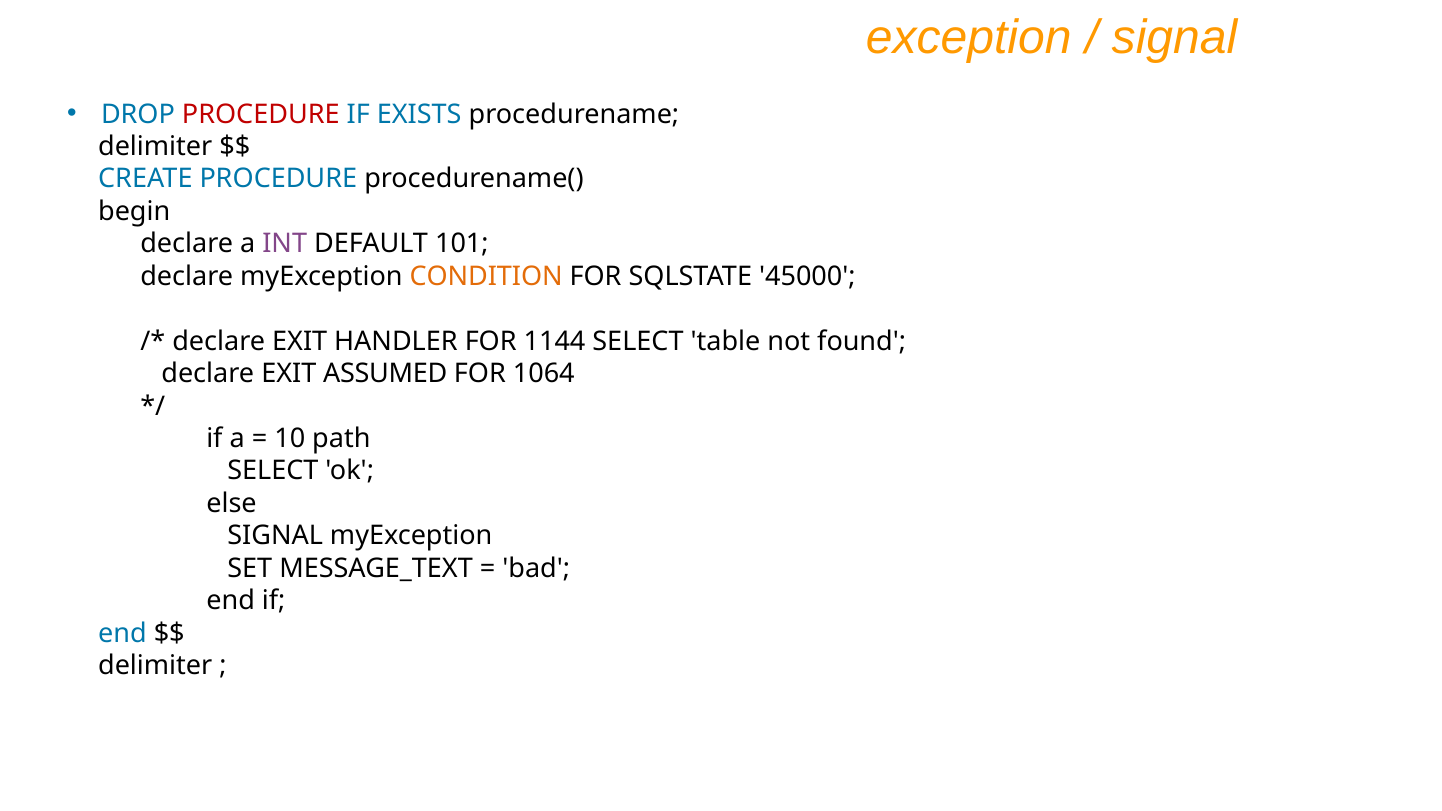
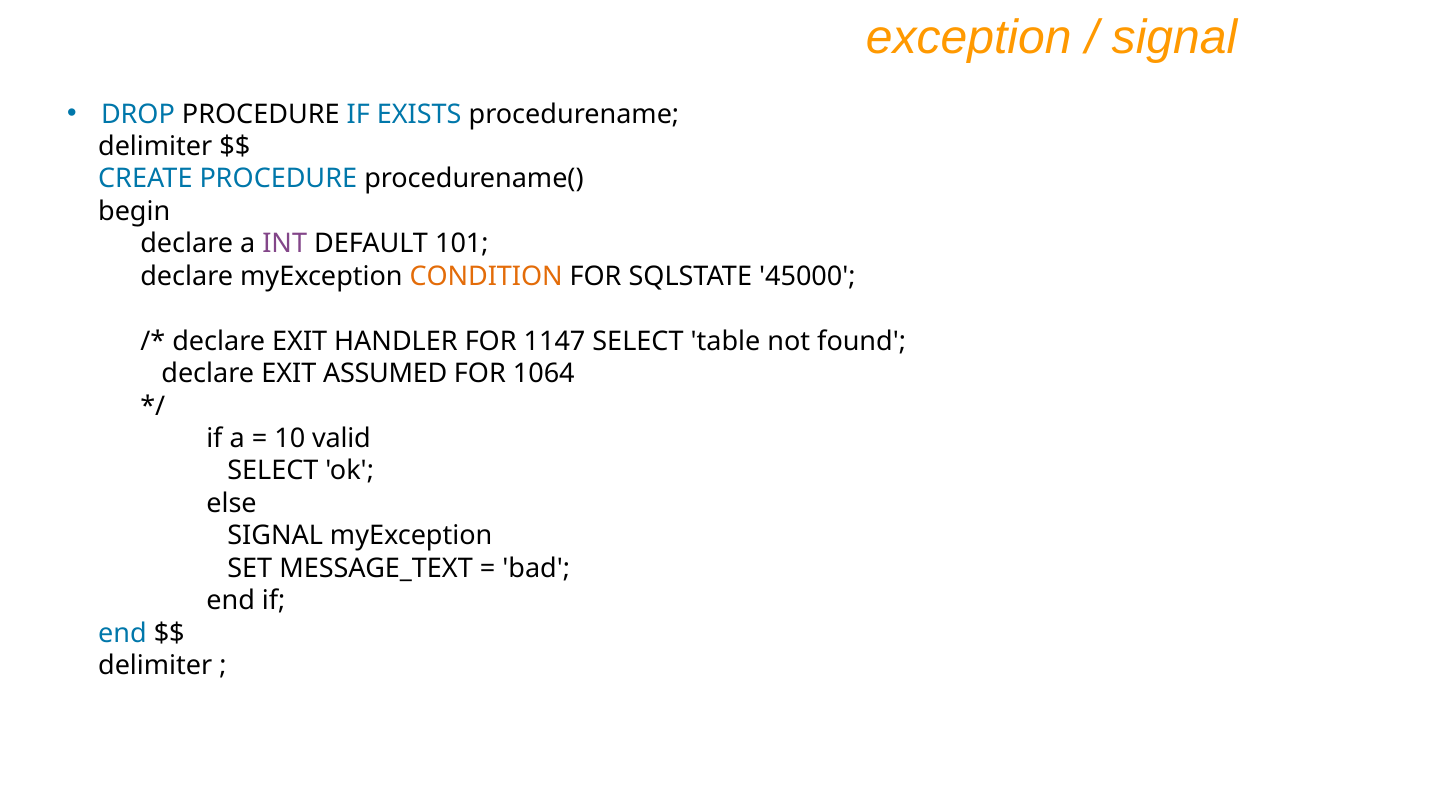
PROCEDURE colour: red -> black (261, 114)
1144: 1144 -> 1147 (555, 341)
path: path -> valid (341, 439)
